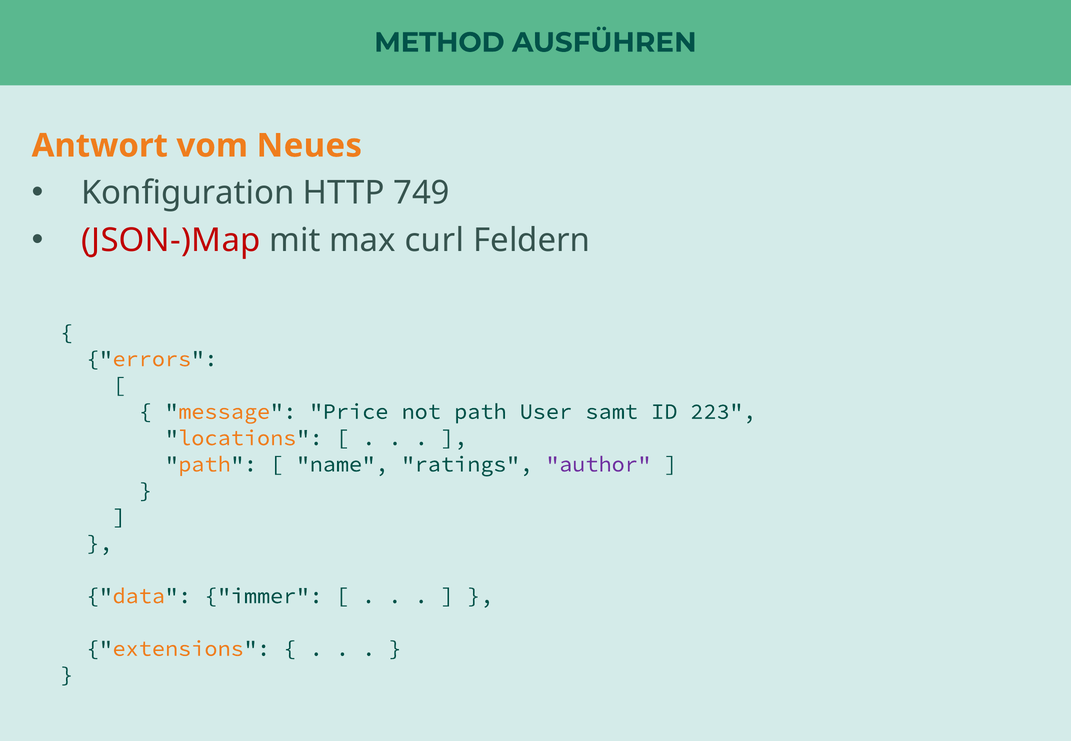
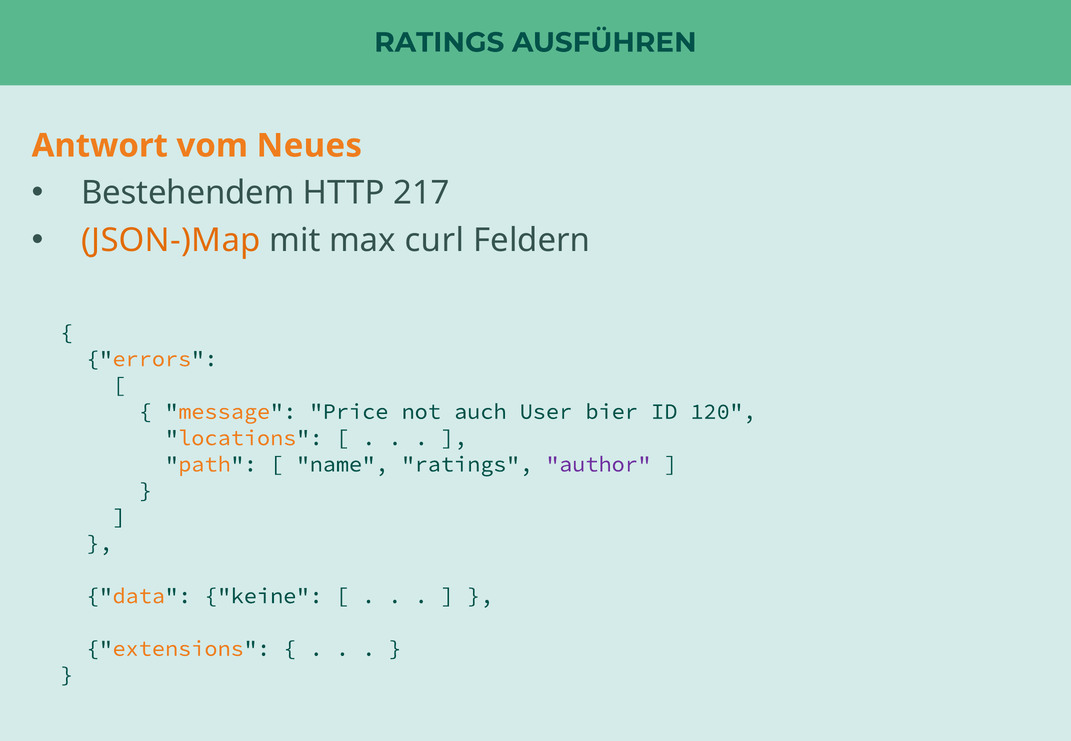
METHOD: METHOD -> RATINGS (439, 42)
Konfiguration: Konfiguration -> Bestehendem (188, 193)
749: 749 -> 217 (421, 193)
JSON-)Map colour: red -> orange (171, 241)
not path: path -> auch (480, 412)
samt: samt -> bier (612, 412)
223: 223 -> 120 (723, 412)
immer: immer -> keine (264, 596)
